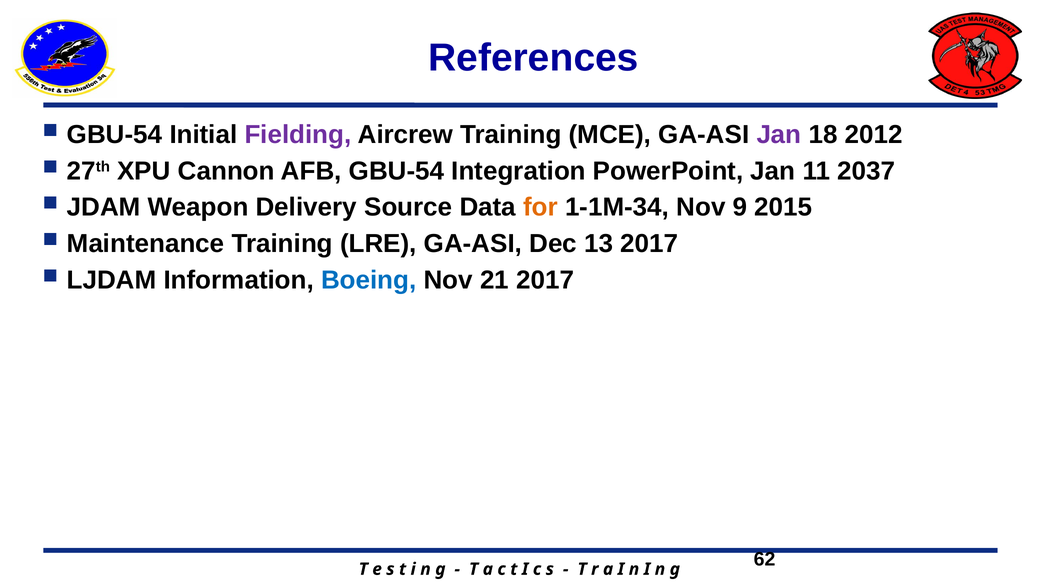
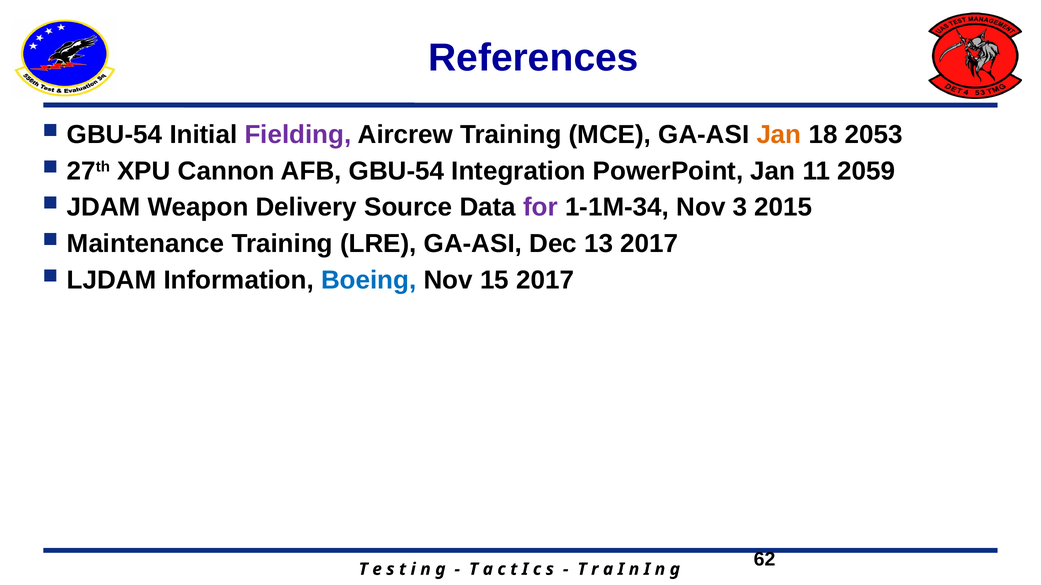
Jan colour: purple -> orange (779, 135)
2012: 2012 -> 2053 (874, 135)
2037: 2037 -> 2059 (866, 171)
for colour: orange -> purple (541, 208)
9: 9 -> 3 (740, 208)
21: 21 -> 15 (494, 280)
